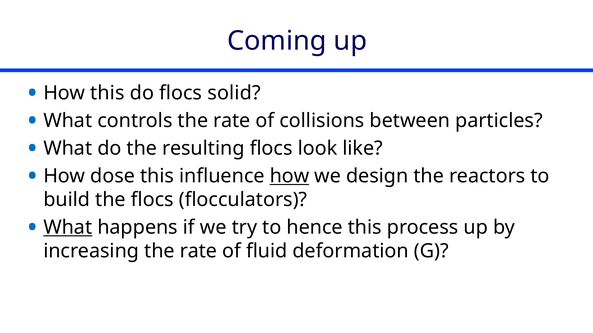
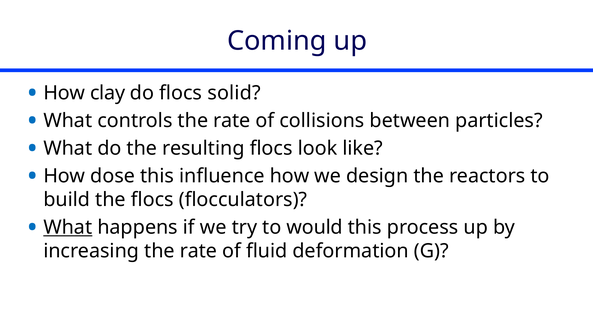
How this: this -> clay (108, 93)
how underline: present -> none (289, 176)
hence: hence -> would (315, 228)
